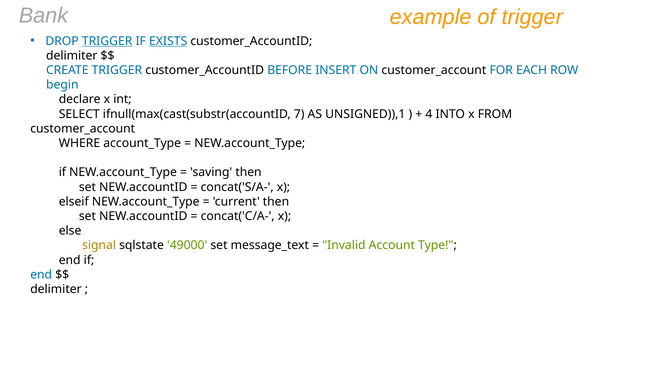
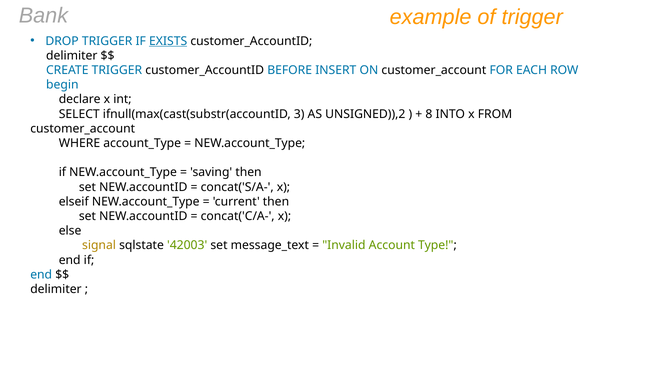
TRIGGER underline: present -> none (107, 41)
7: 7 -> 3 (299, 114)
UNSIGNED)),1: UNSIGNED)),1 -> UNSIGNED)),2 (365, 114)
4: 4 -> 8 (429, 114)
49000: 49000 -> 42003 (187, 245)
